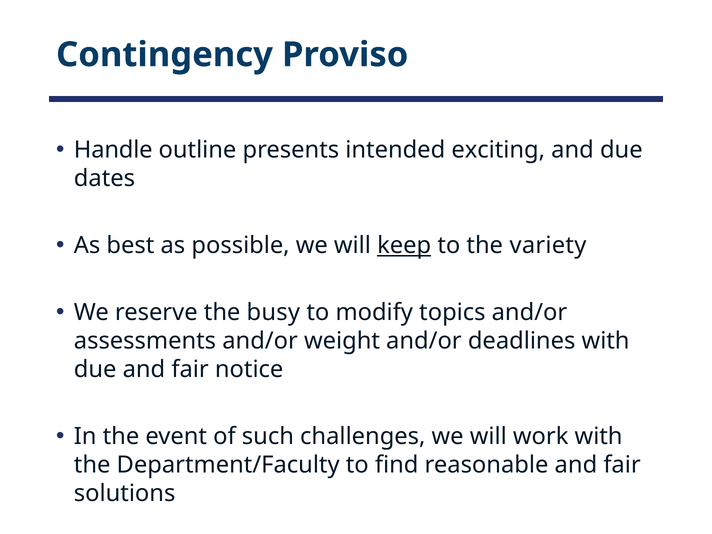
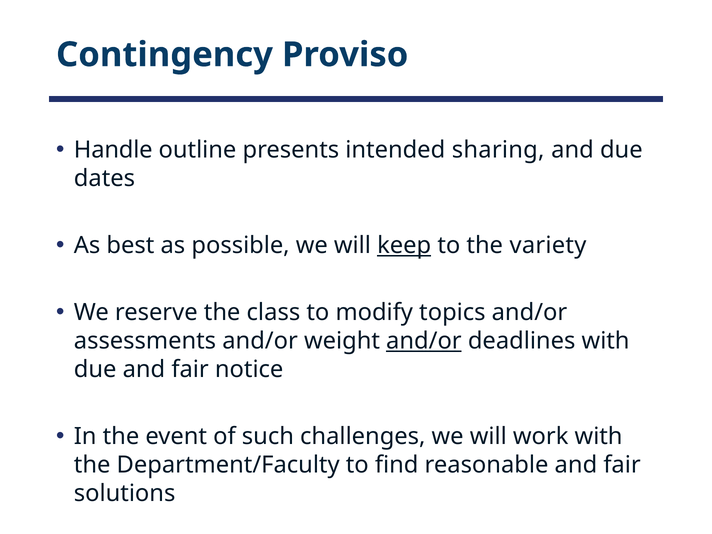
exciting: exciting -> sharing (498, 150)
busy: busy -> class (273, 313)
and/or underline: none -> present (424, 341)
